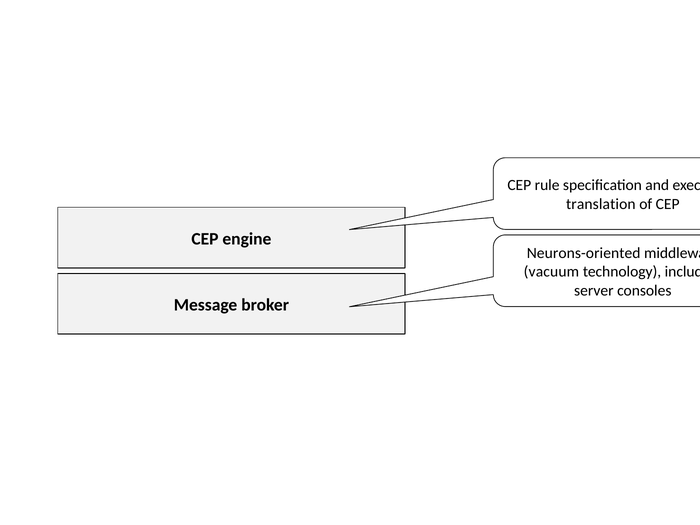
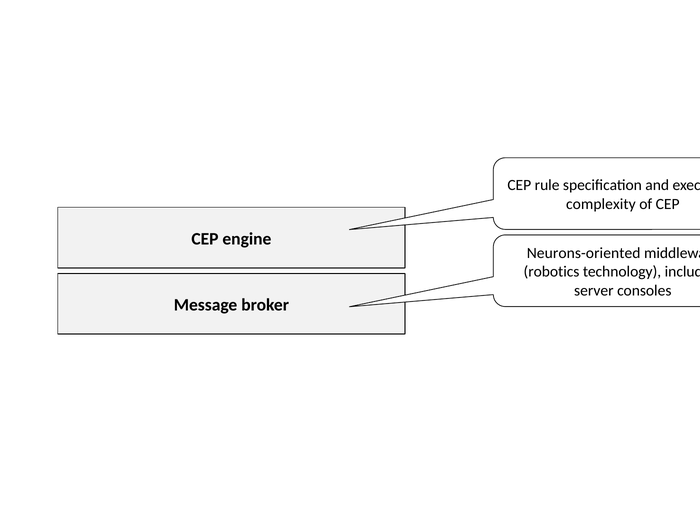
translation: translation -> complexity (601, 204)
vacuum: vacuum -> robotics (552, 272)
